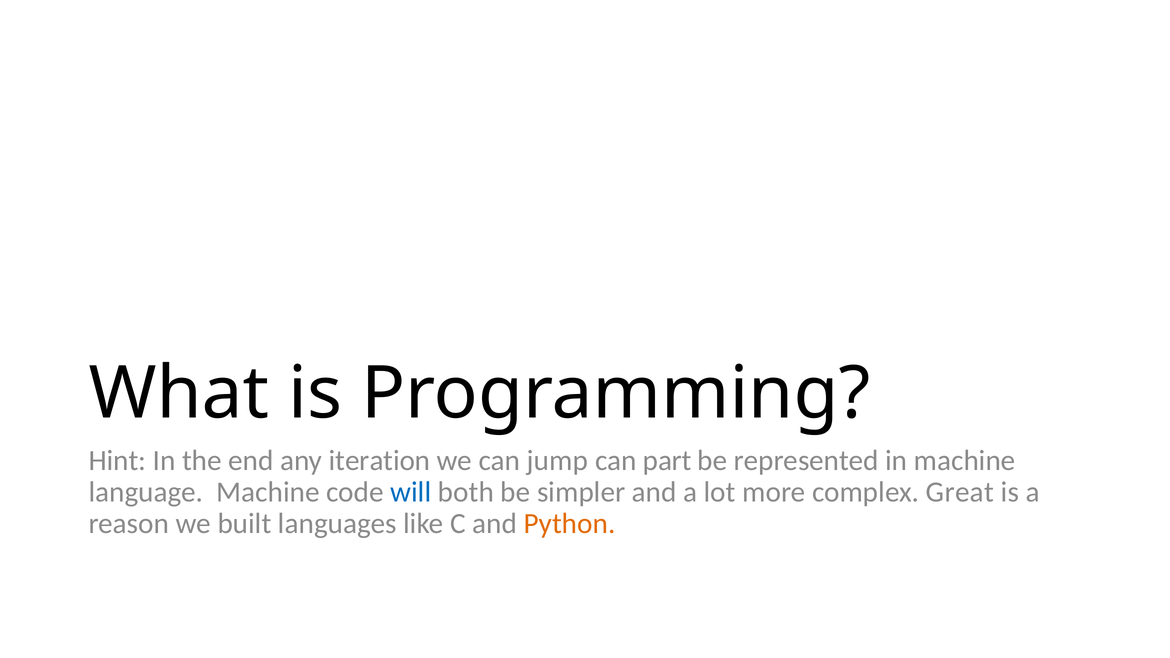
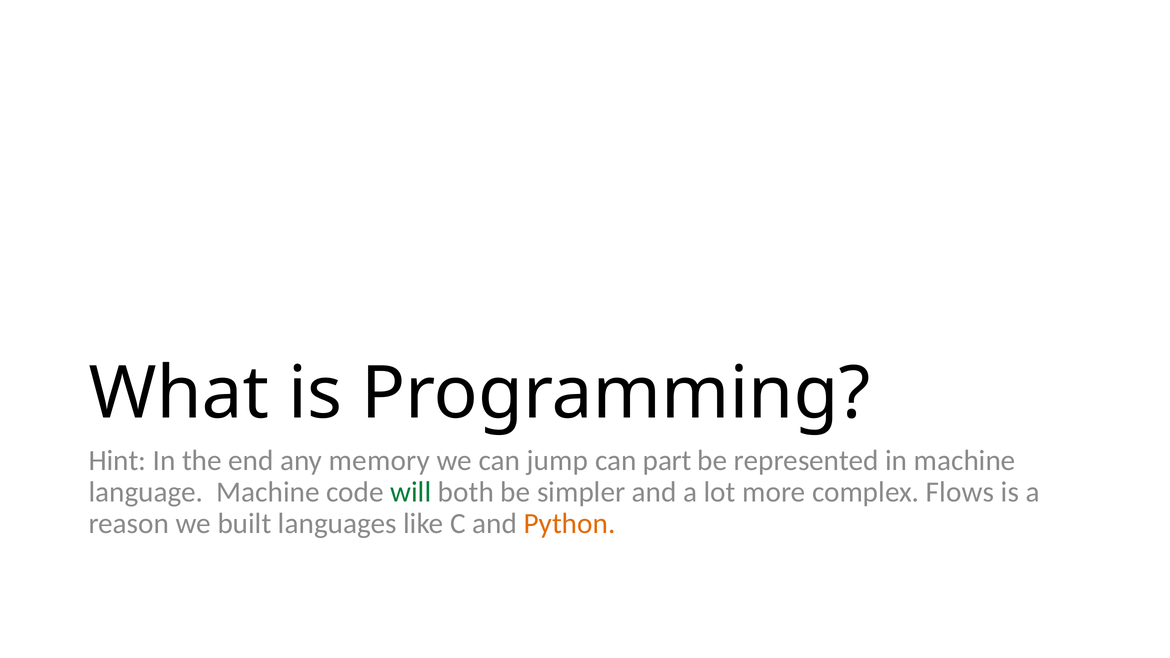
iteration: iteration -> memory (379, 460)
will colour: blue -> green (411, 492)
Great: Great -> Flows (960, 492)
